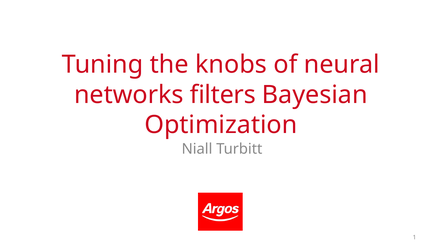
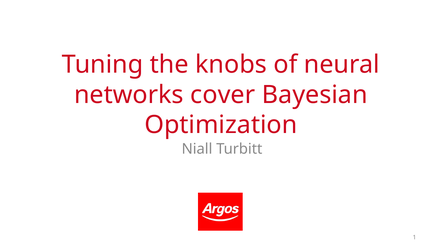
filters: filters -> cover (223, 95)
